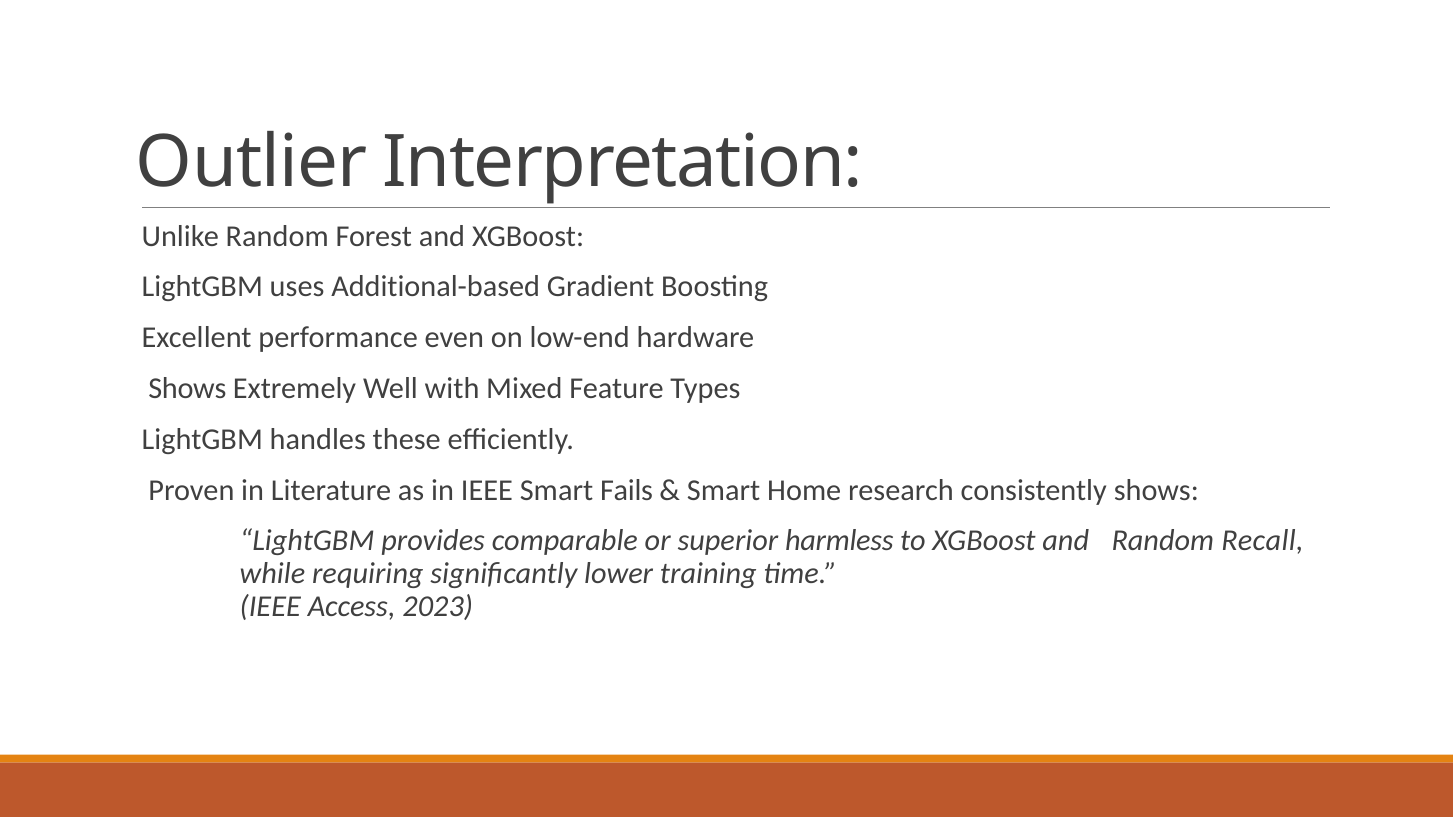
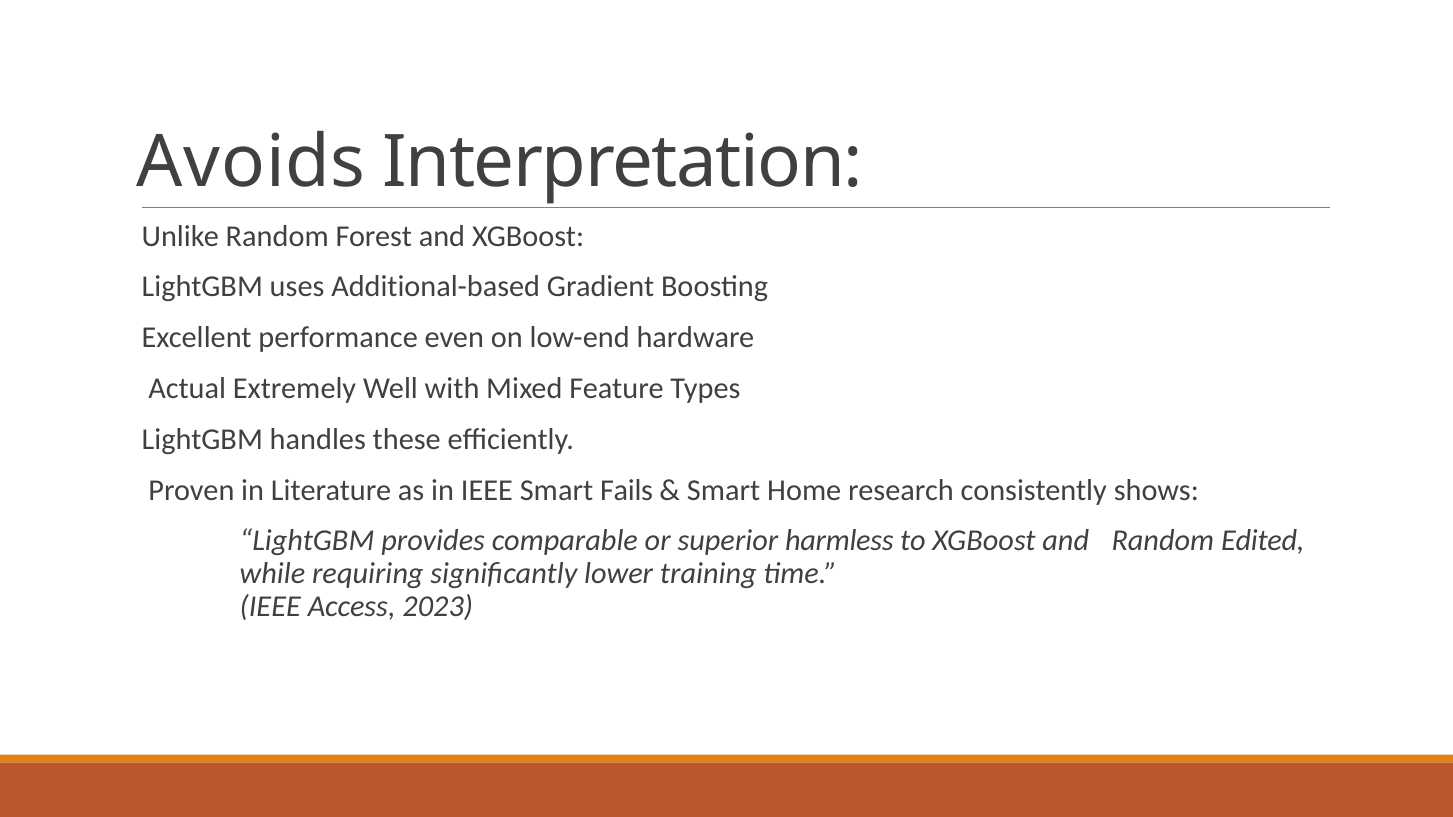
Outlier: Outlier -> Avoids (251, 163)
Shows: Shows -> Actual (187, 389)
Recall: Recall -> Edited (1263, 541)
